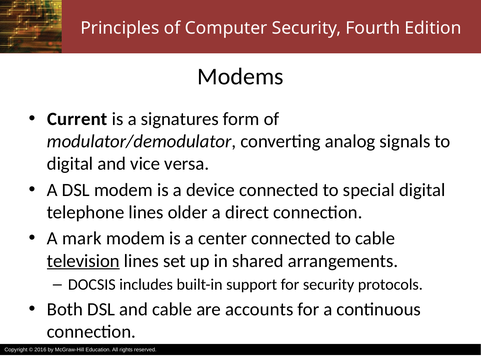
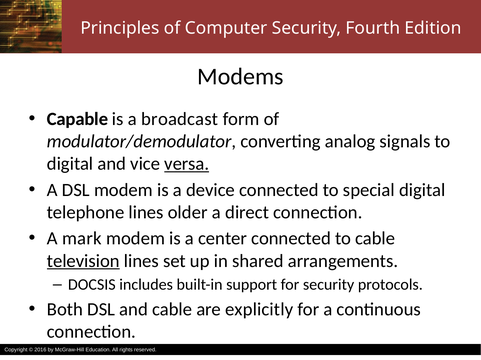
Current: Current -> Capable (77, 119)
signatures: signatures -> broadcast (180, 119)
versa underline: none -> present (187, 164)
accounts: accounts -> explicitly (259, 310)
